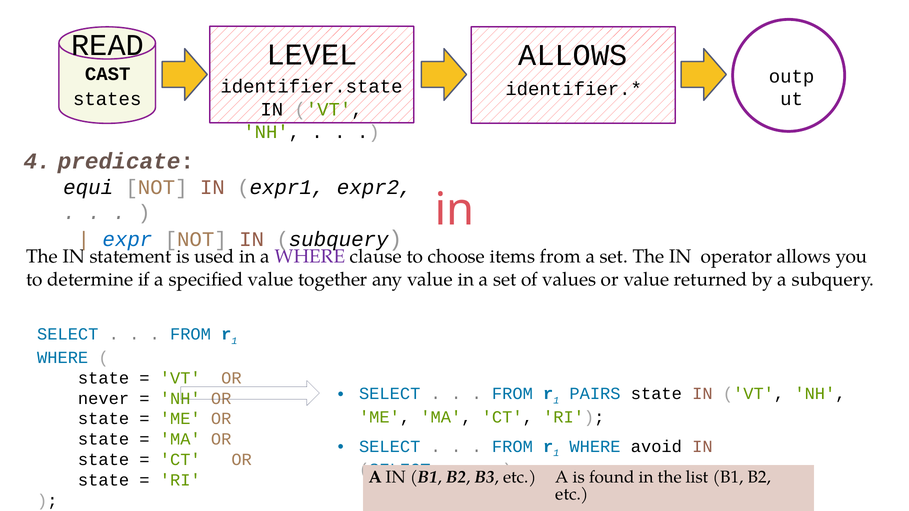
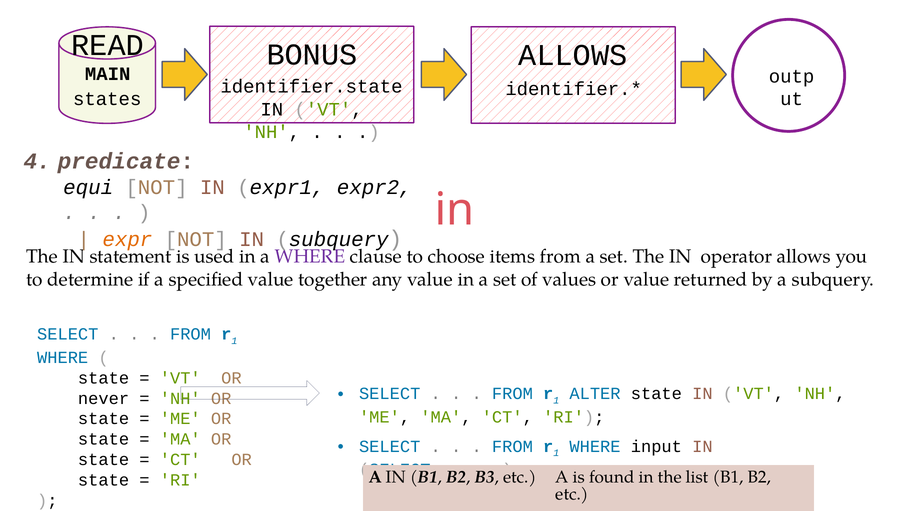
LEVEL: LEVEL -> BONUS (312, 55)
CAST: CAST -> MAIN (108, 74)
expr colour: blue -> orange (127, 239)
PAIRS: PAIRS -> ALTER (595, 394)
avoid: avoid -> input (656, 447)
